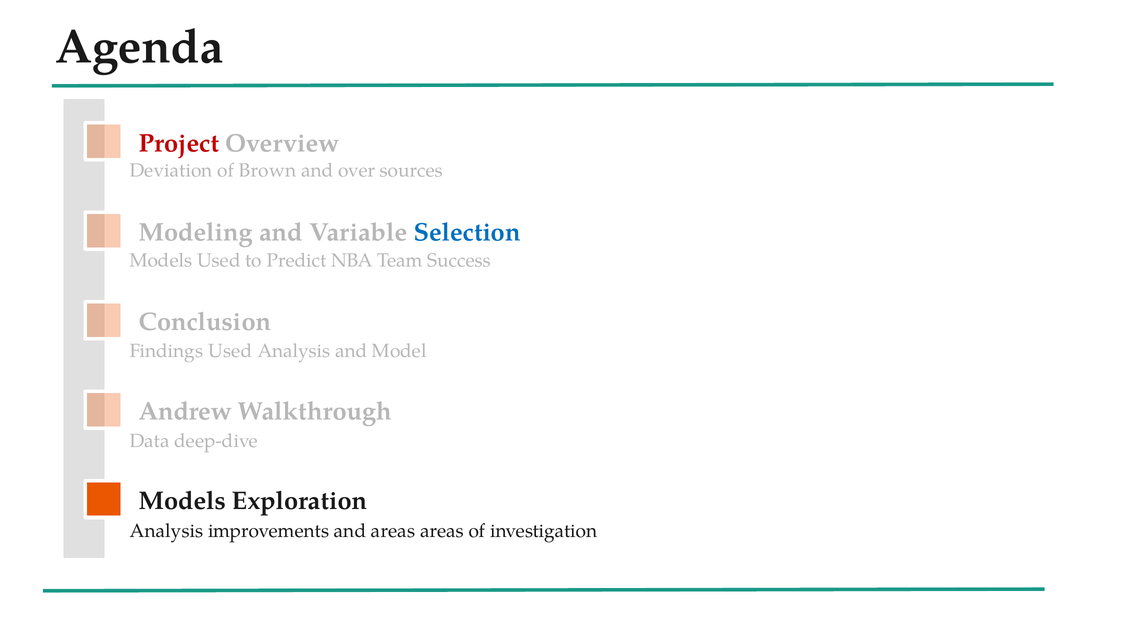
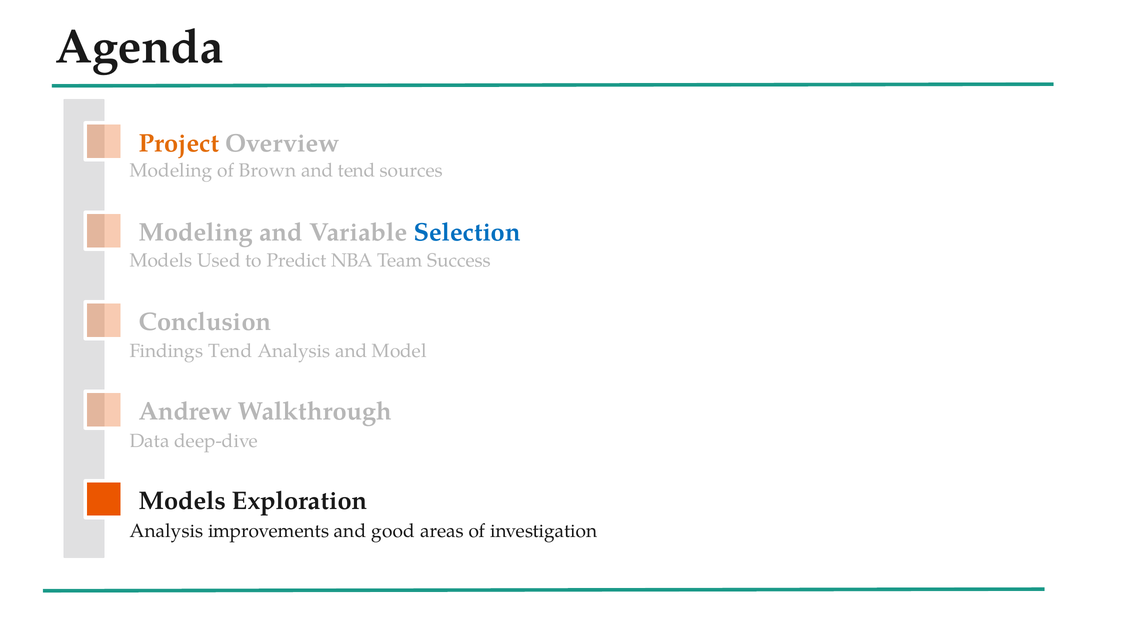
Project colour: red -> orange (179, 143)
Deviation: Deviation -> Modeling (171, 171)
and over: over -> tend (357, 171)
Findings Used: Used -> Tend (230, 351)
and areas: areas -> good (393, 532)
